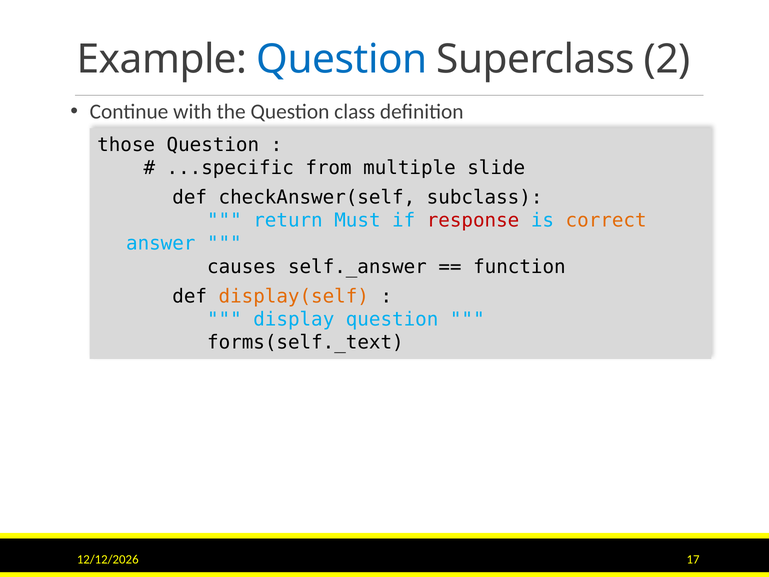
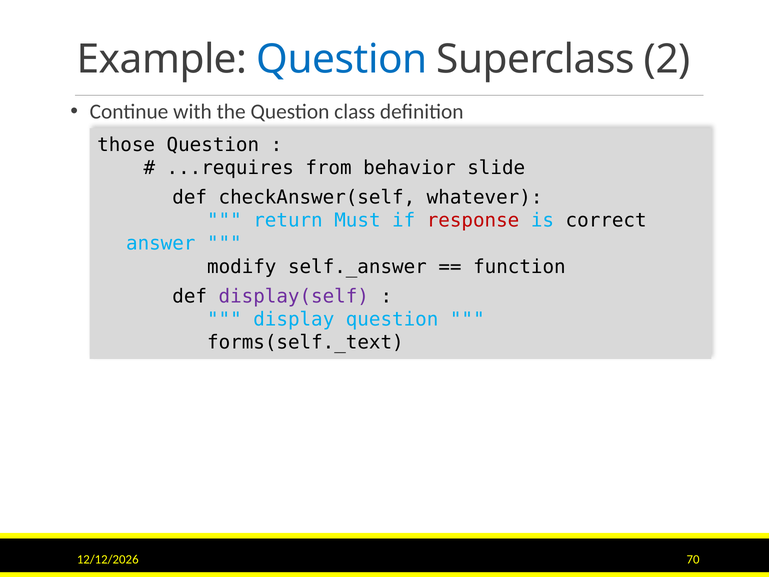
...specific: ...specific -> ...requires (230, 168)
multiple: multiple -> behavior (409, 168)
subclass: subclass -> whatever (485, 197)
correct colour: orange -> black (606, 220)
causes: causes -> modify (242, 267)
display(self colour: orange -> purple (294, 296)
17: 17 -> 70 (693, 559)
